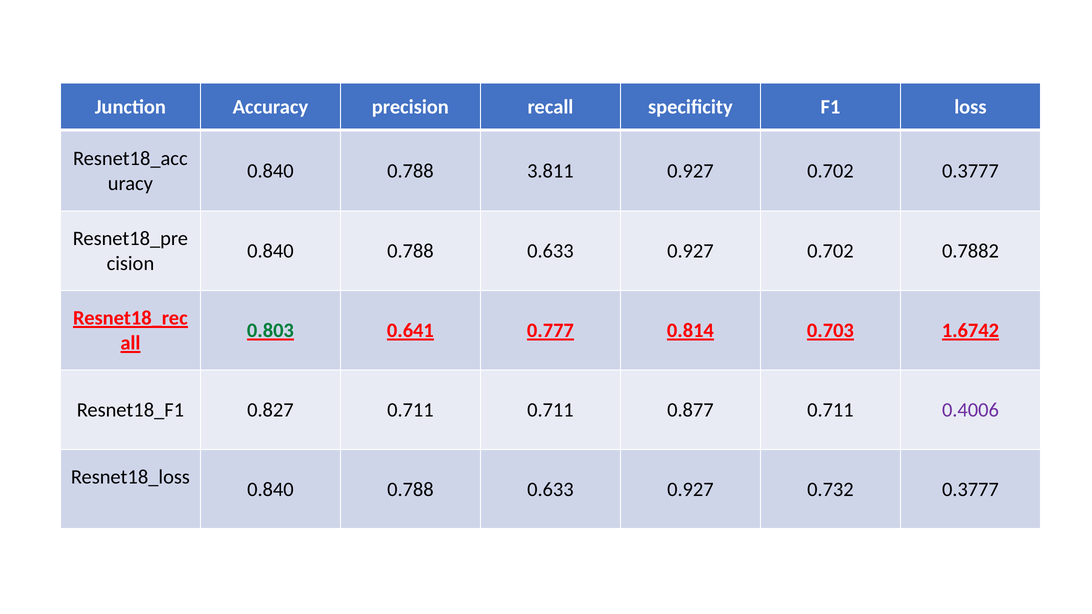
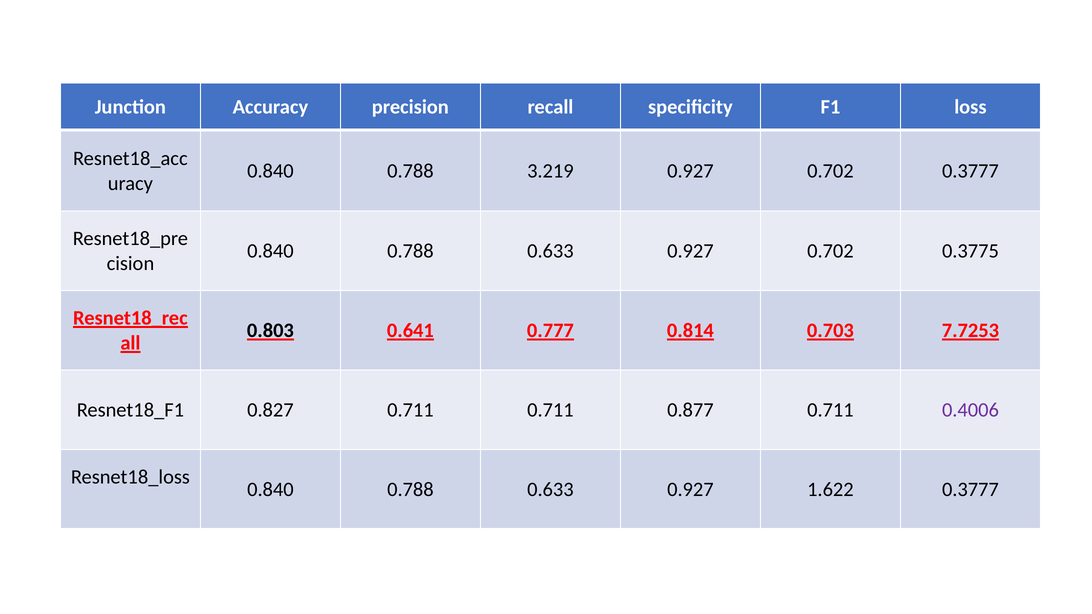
3.811: 3.811 -> 3.219 (550, 171)
0.7882: 0.7882 -> 0.3775 (970, 251)
0.803 colour: green -> black (270, 331)
1.6742: 1.6742 -> 7.7253 (970, 331)
0.732: 0.732 -> 1.622 (830, 489)
